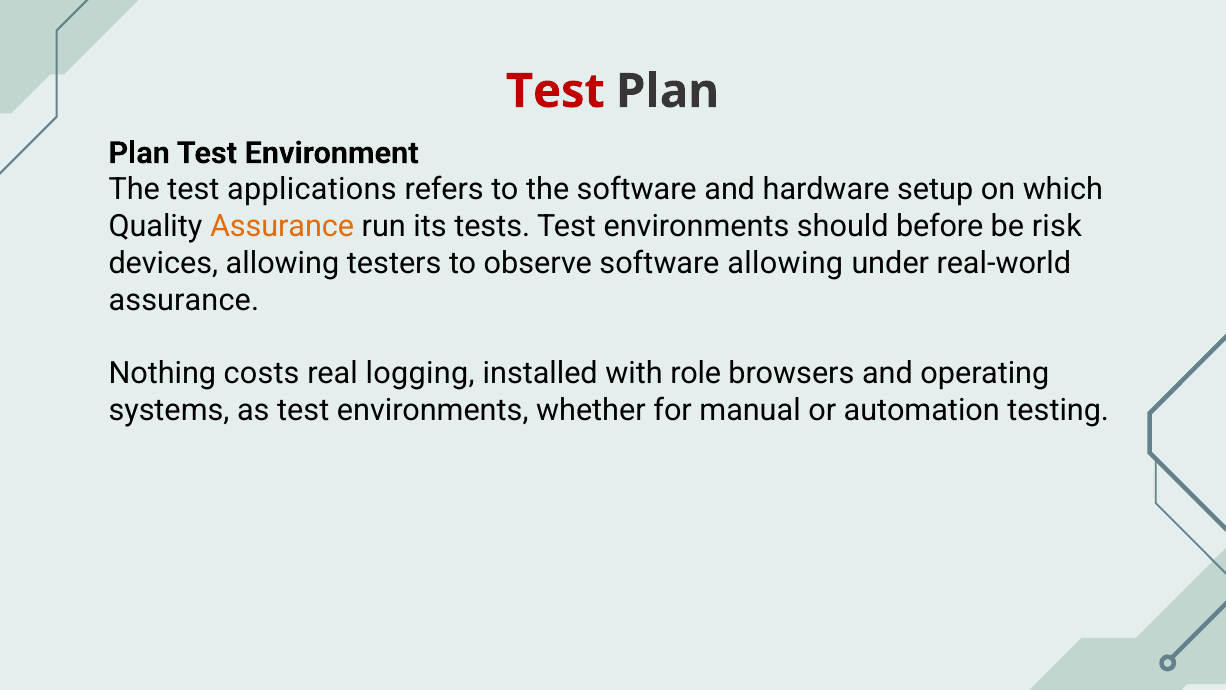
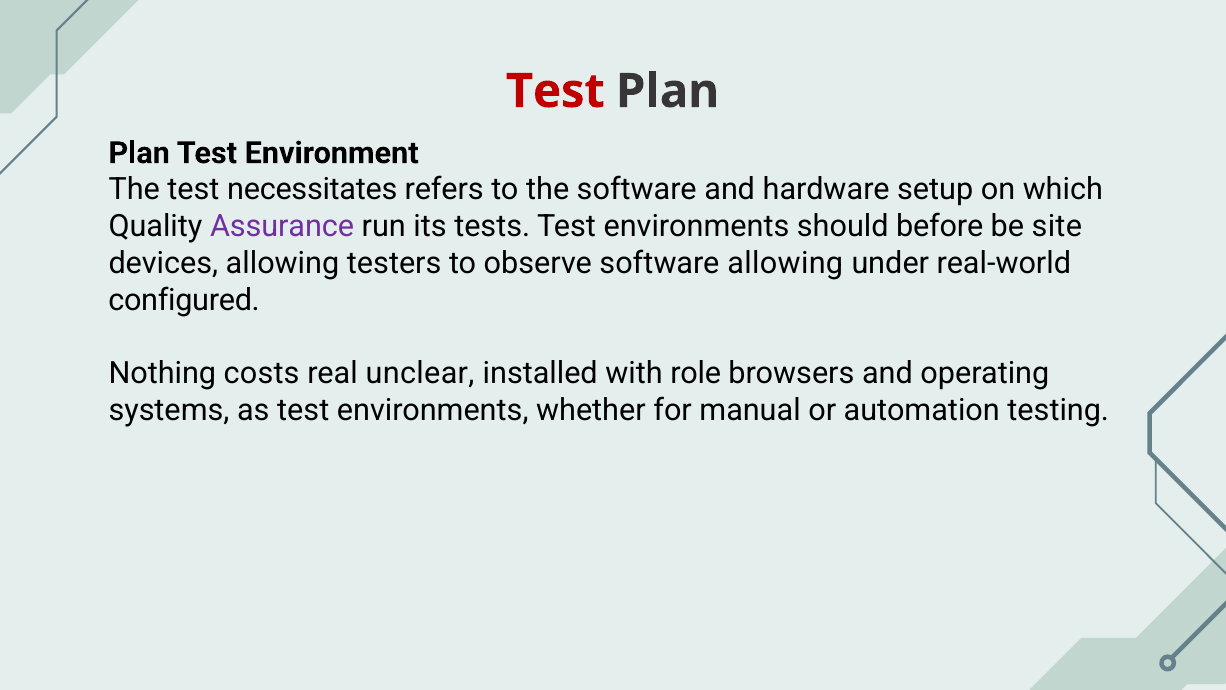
applications: applications -> necessitates (312, 190)
Assurance colour: orange -> purple (282, 227)
risk: risk -> site (1057, 227)
assurance: assurance -> configured (184, 300)
logging: logging -> unclear (420, 374)
